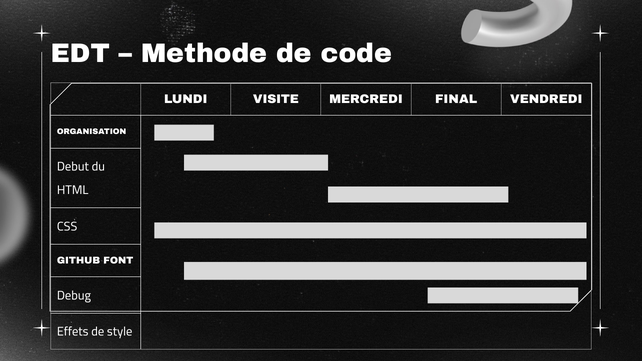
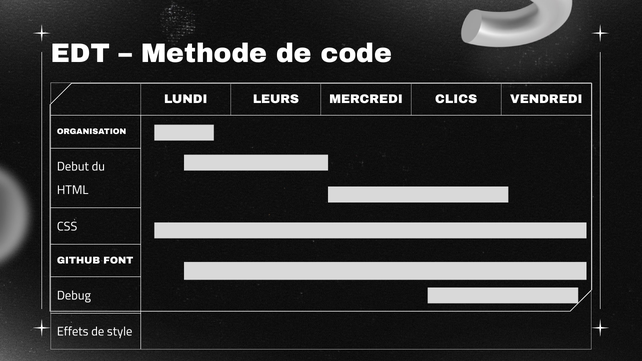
VISITE: VISITE -> LEURS (276, 99)
FINAL: FINAL -> CLICS (456, 99)
